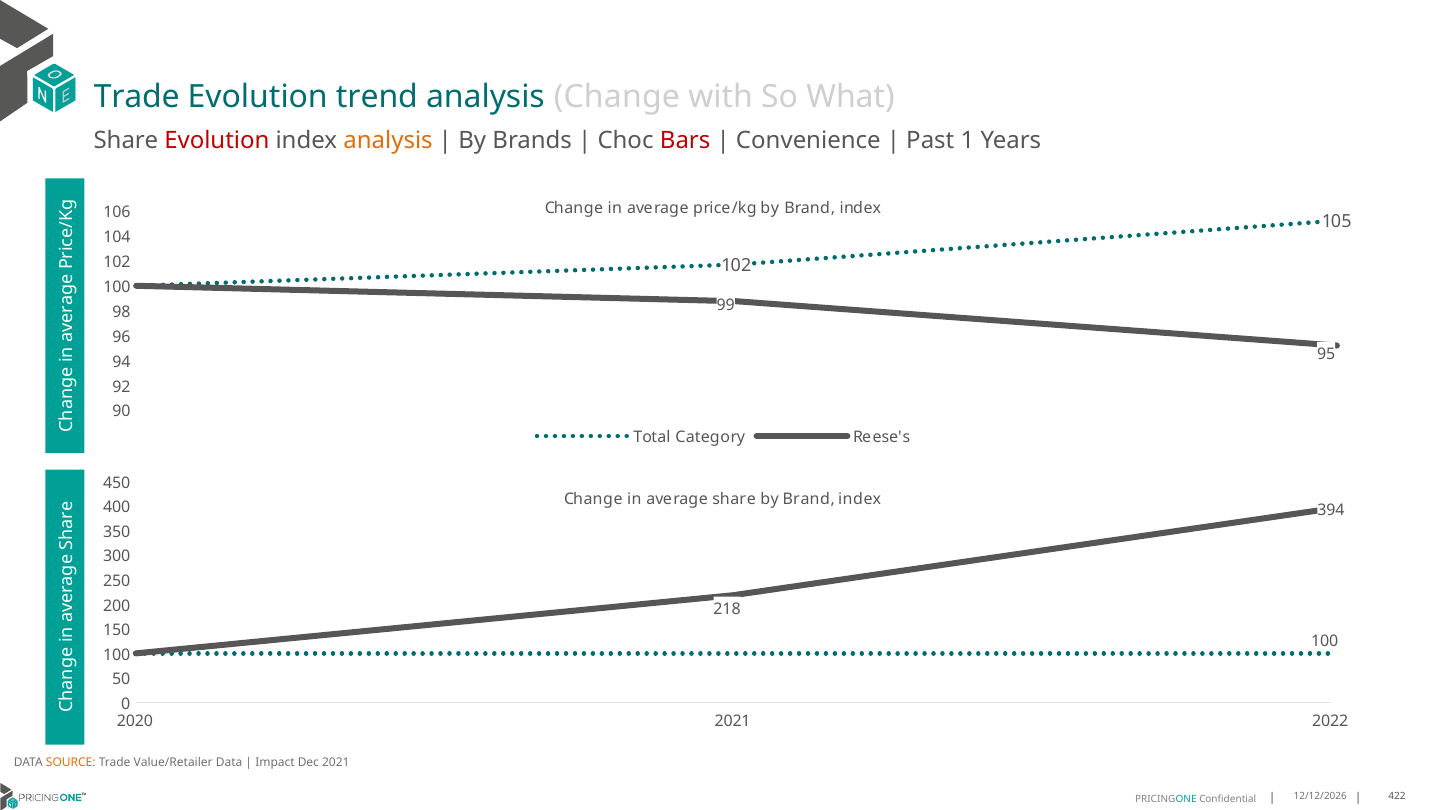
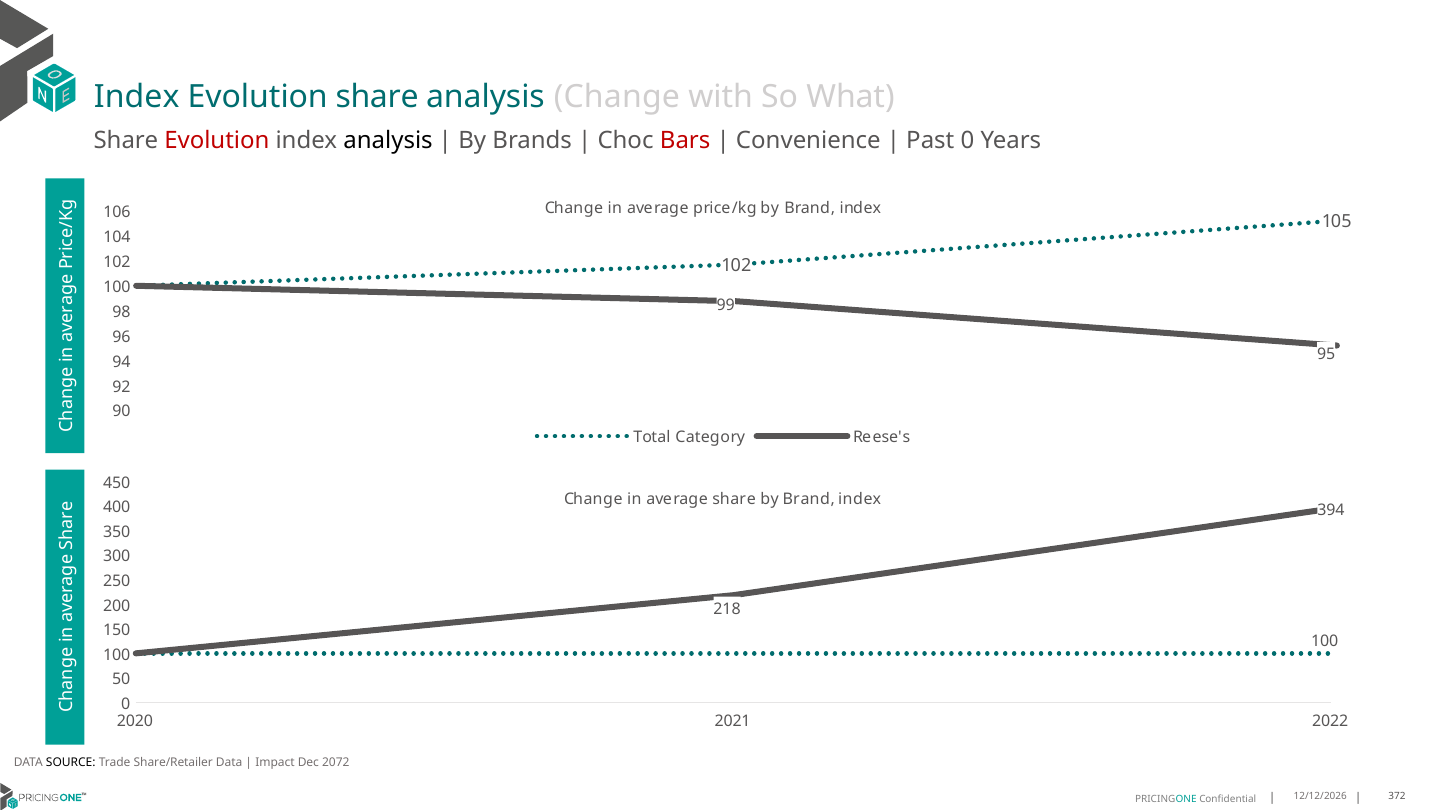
Trade: Trade -> Index (137, 97)
Evolution trend: trend -> share (377, 97)
analysis colour: orange -> black (388, 140)
Past 1: 1 -> 0 (967, 140)
SOURCE colour: orange -> black (71, 763)
Value/Retailer: Value/Retailer -> Share/Retailer (173, 763)
Dec 2021: 2021 -> 2072 (336, 763)
422: 422 -> 372 (1397, 797)
